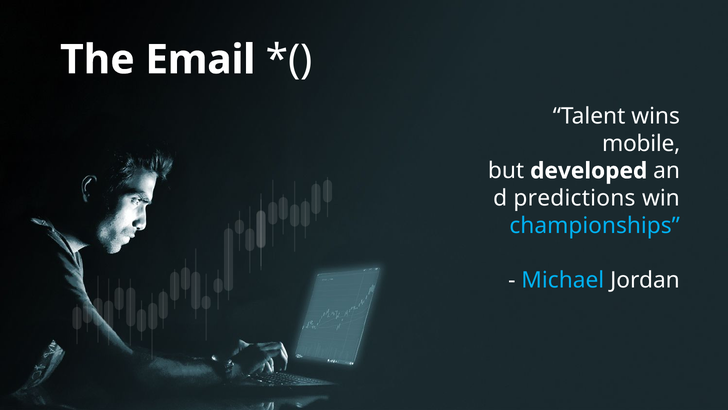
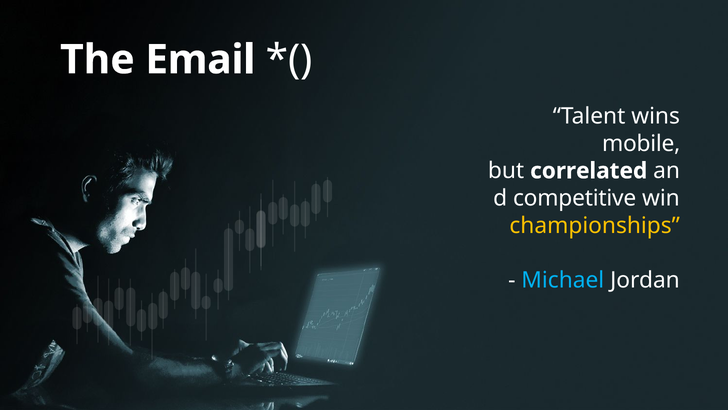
developed: developed -> correlated (589, 171)
predictions: predictions -> competitive (575, 198)
championships colour: light blue -> yellow (595, 225)
